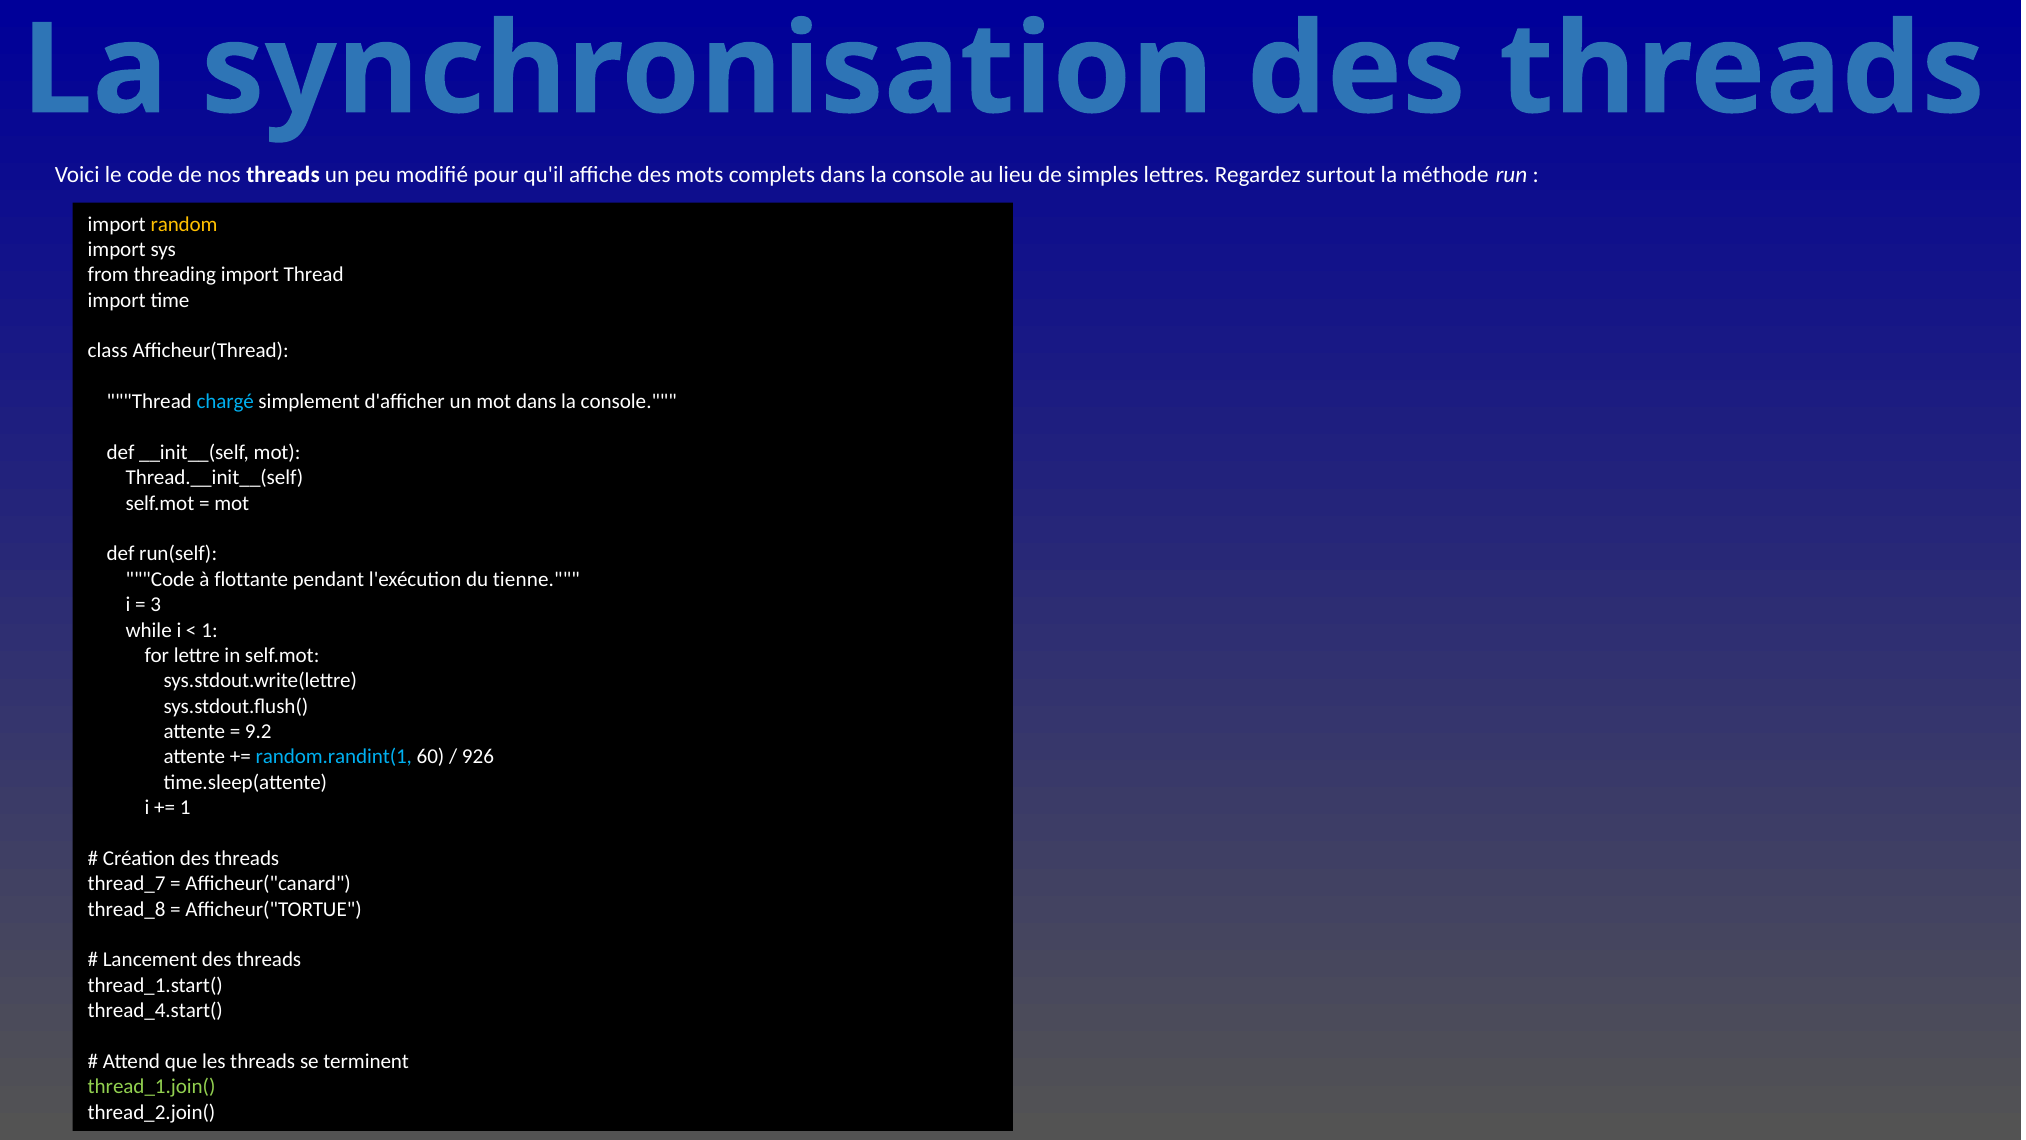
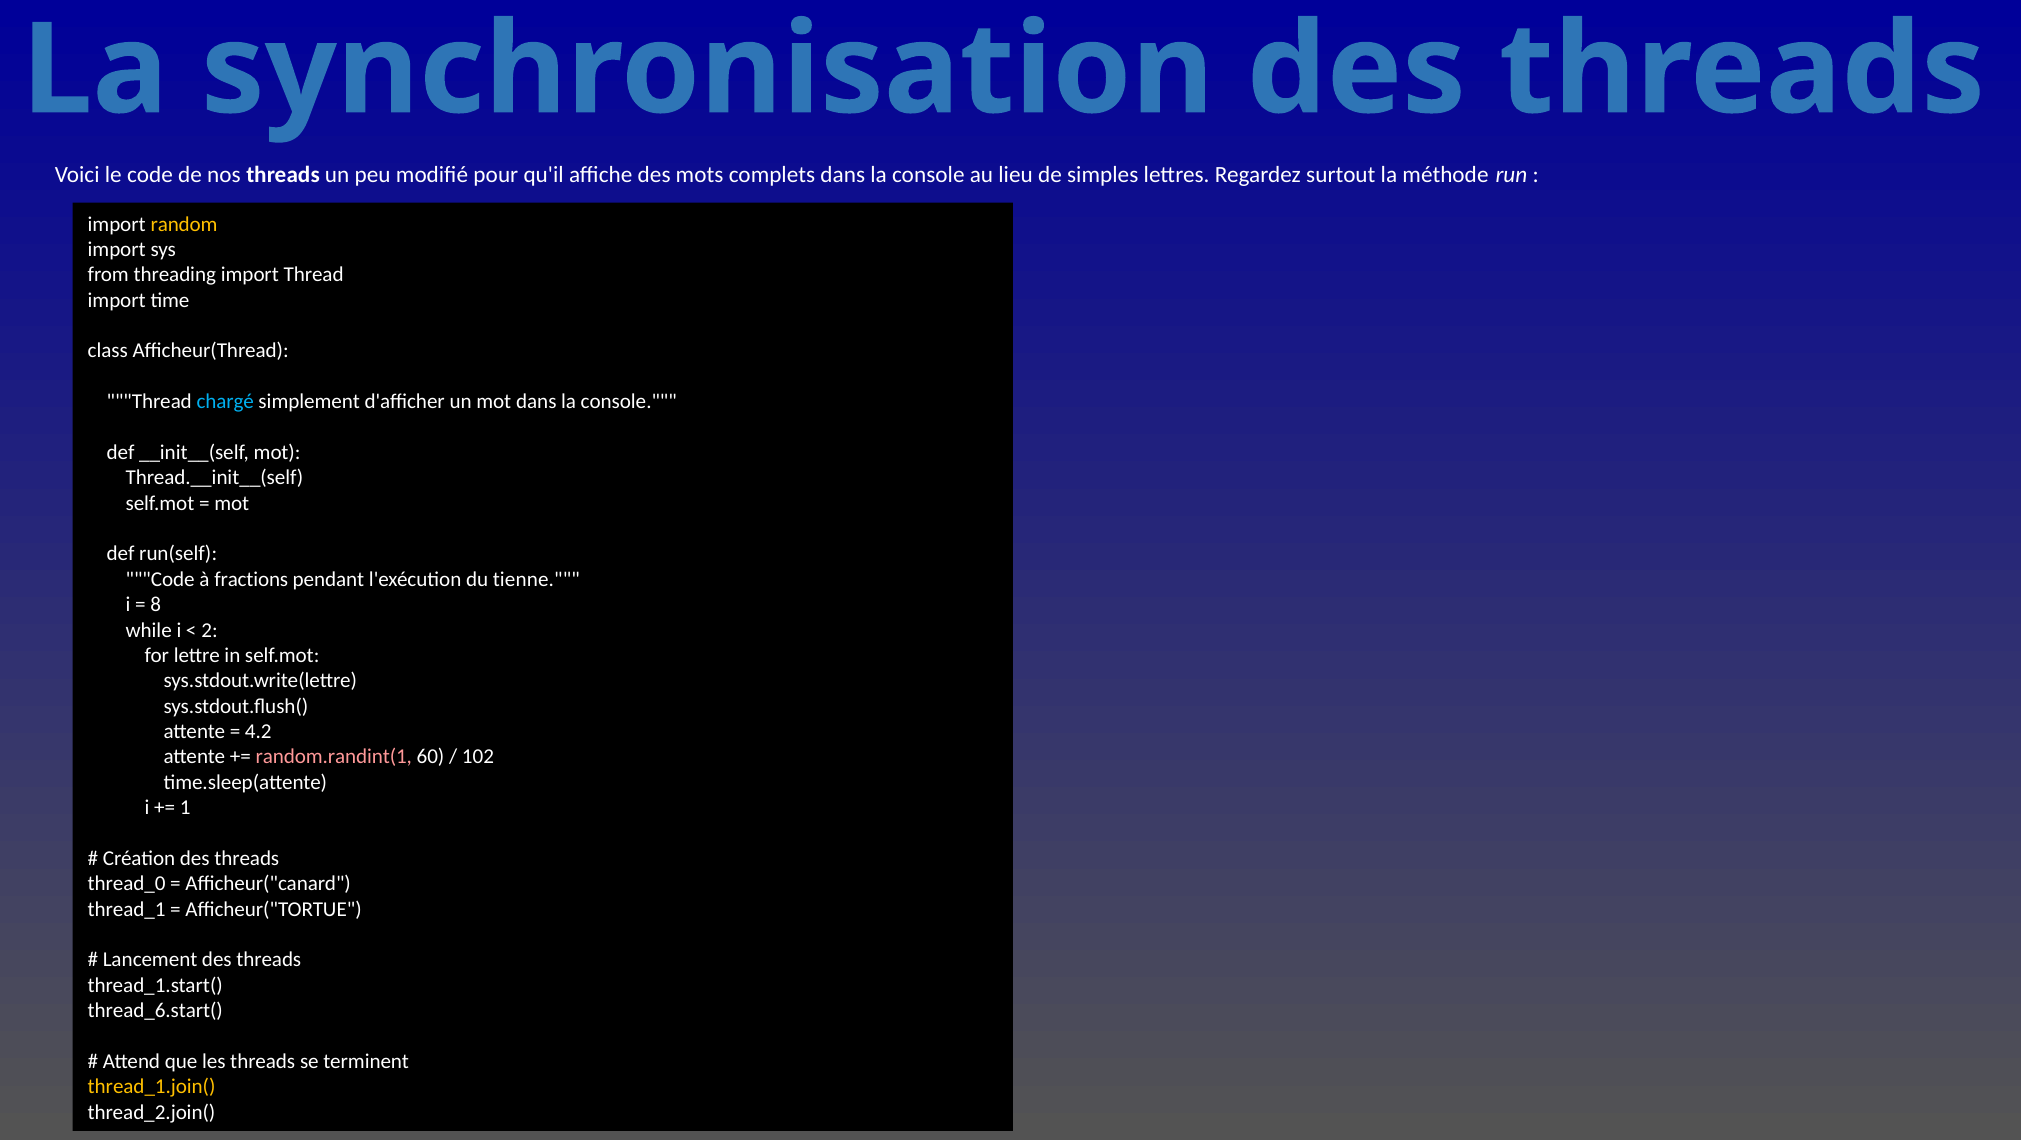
flottante: flottante -> fractions (251, 579)
3: 3 -> 8 (156, 605)
1: 1 -> 2 (210, 630)
9.2: 9.2 -> 4.2 (258, 731)
random.randint(1 colour: light blue -> pink (334, 757)
926: 926 -> 102 (478, 757)
thread_7: thread_7 -> thread_0 (127, 884)
thread_8: thread_8 -> thread_1 (127, 909)
thread_4.start(: thread_4.start( -> thread_6.start( (155, 1010)
thread_1.join( colour: light green -> yellow (152, 1086)
